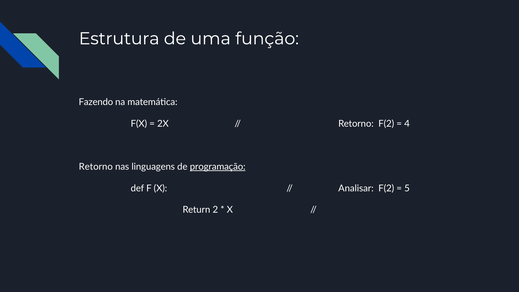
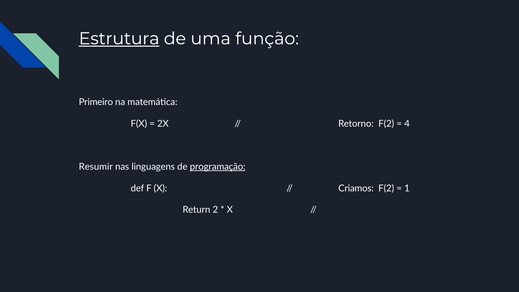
Estrutura underline: none -> present (119, 39)
Fazendo: Fazendo -> Primeiro (96, 102)
Retorno: Retorno -> Resumir (96, 167)
Analisar: Analisar -> Criamos (356, 188)
5: 5 -> 1 (407, 188)
